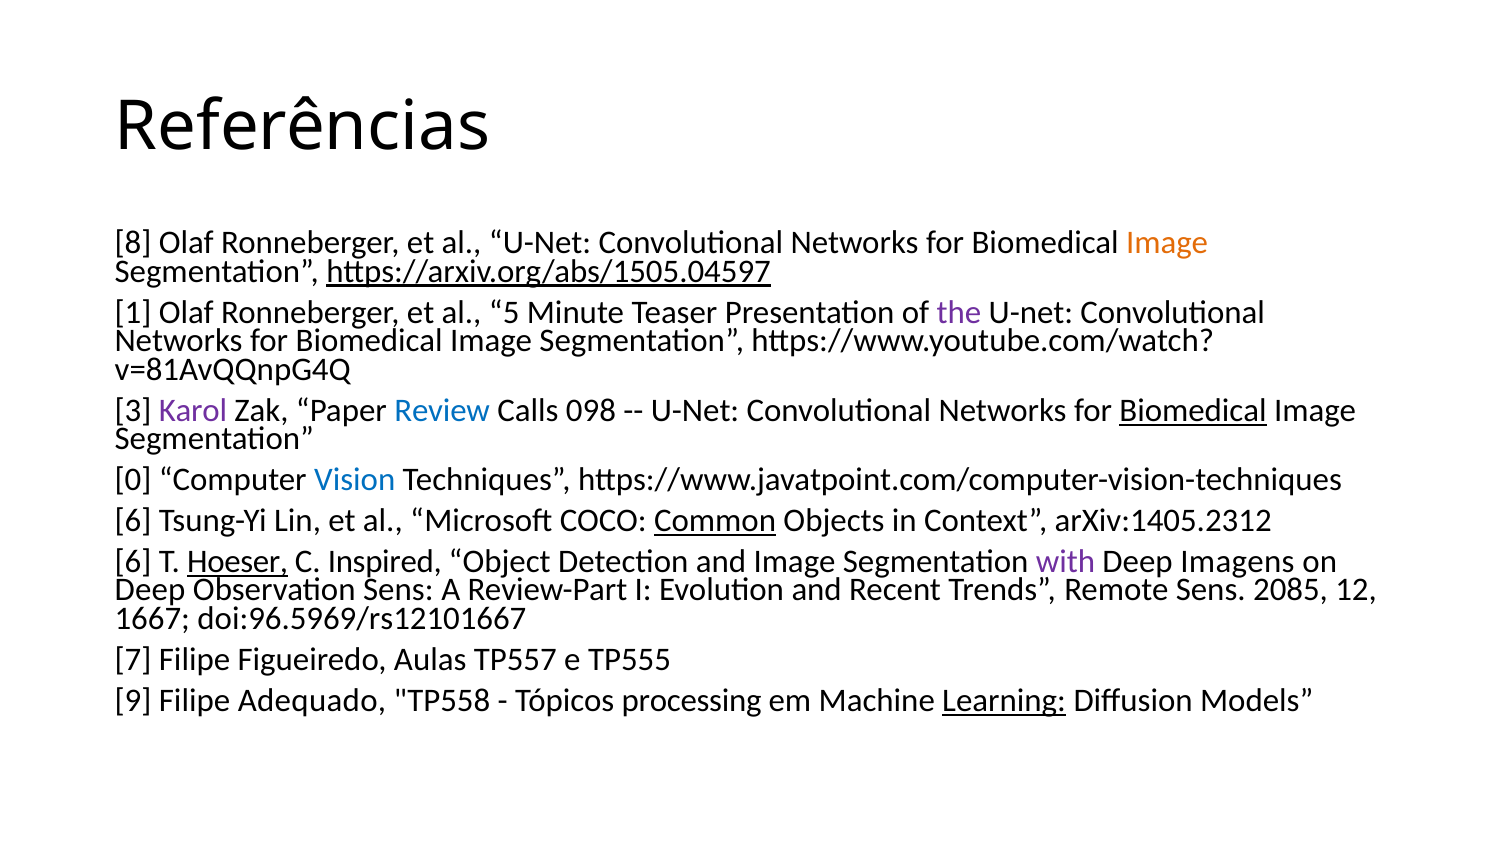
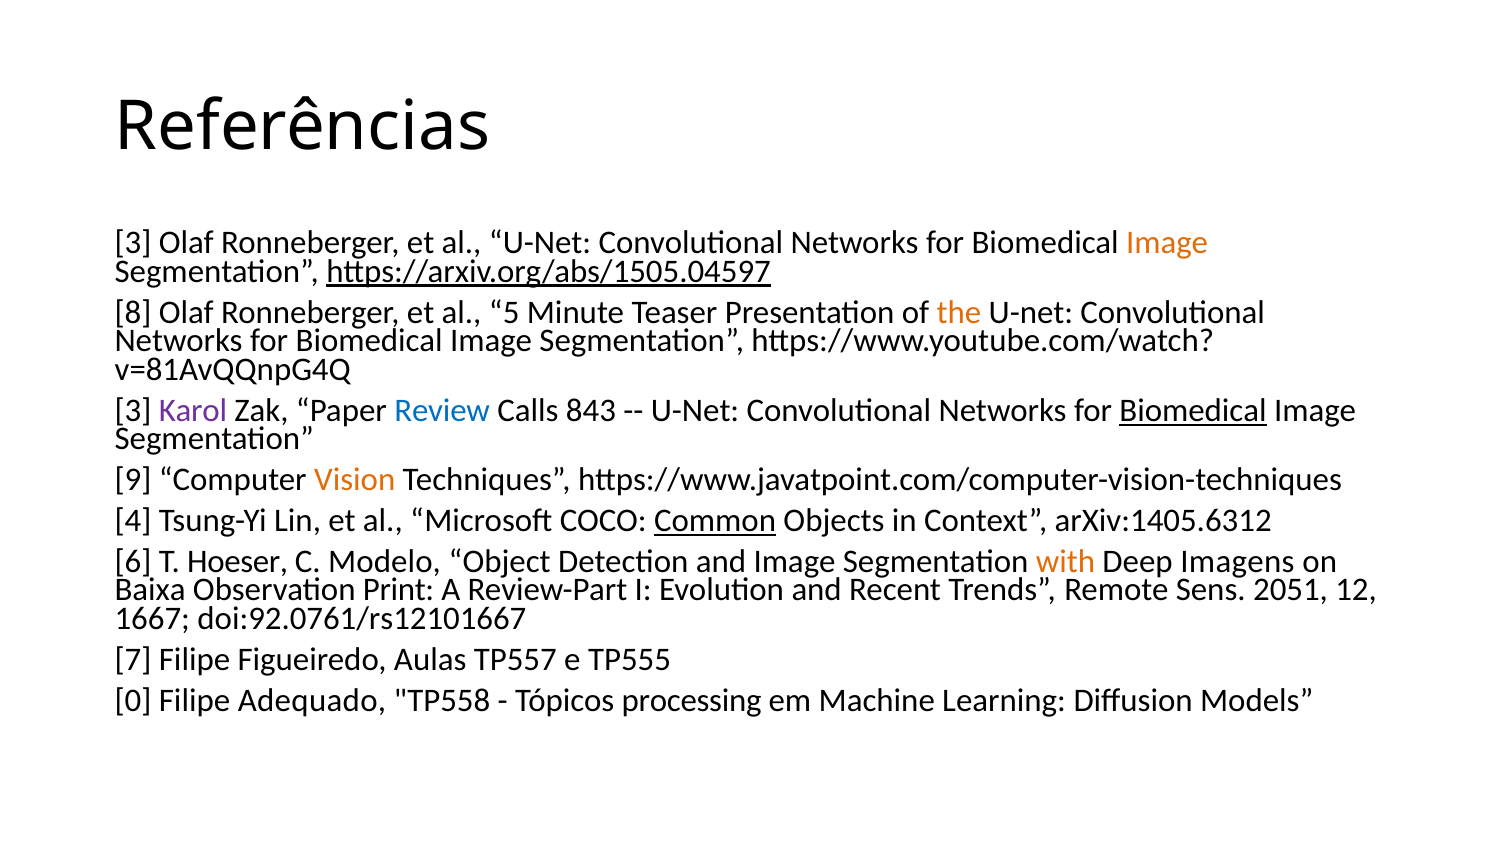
8: 8 -> 3 (133, 243)
1: 1 -> 8 (133, 313)
the colour: purple -> orange (959, 313)
098: 098 -> 843 (591, 410)
0: 0 -> 9 (133, 480)
Vision colour: blue -> orange (355, 480)
6: 6 -> 4 (133, 521)
arXiv:1405.2312: arXiv:1405.2312 -> arXiv:1405.6312 (1163, 521)
Hoeser underline: present -> none (238, 562)
Inspired: Inspired -> Modelo (385, 562)
with colour: purple -> orange (1065, 562)
Deep: Deep -> Baixa (150, 590)
Observation Sens: Sens -> Print (399, 590)
2085: 2085 -> 2051 (1291, 590)
doi:96.5969/rs12101667: doi:96.5969/rs12101667 -> doi:92.0761/rs12101667 (362, 619)
9: 9 -> 0 (133, 700)
Learning underline: present -> none (1004, 700)
